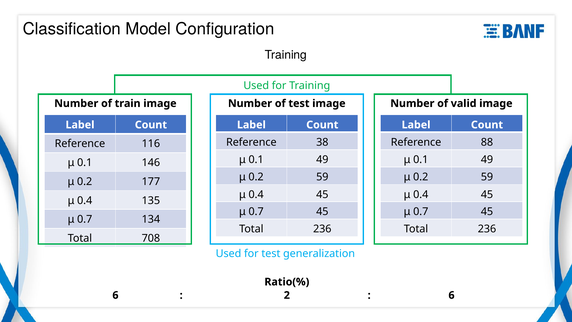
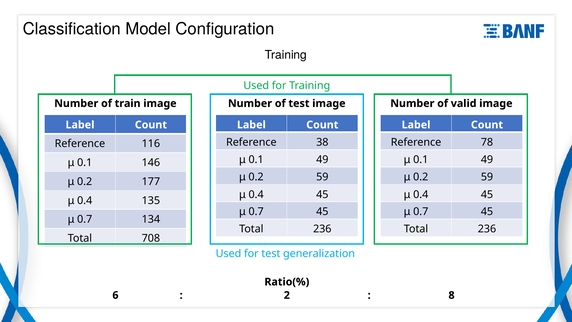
88: 88 -> 78 (487, 142)
6 6: 6 -> 8 (452, 295)
